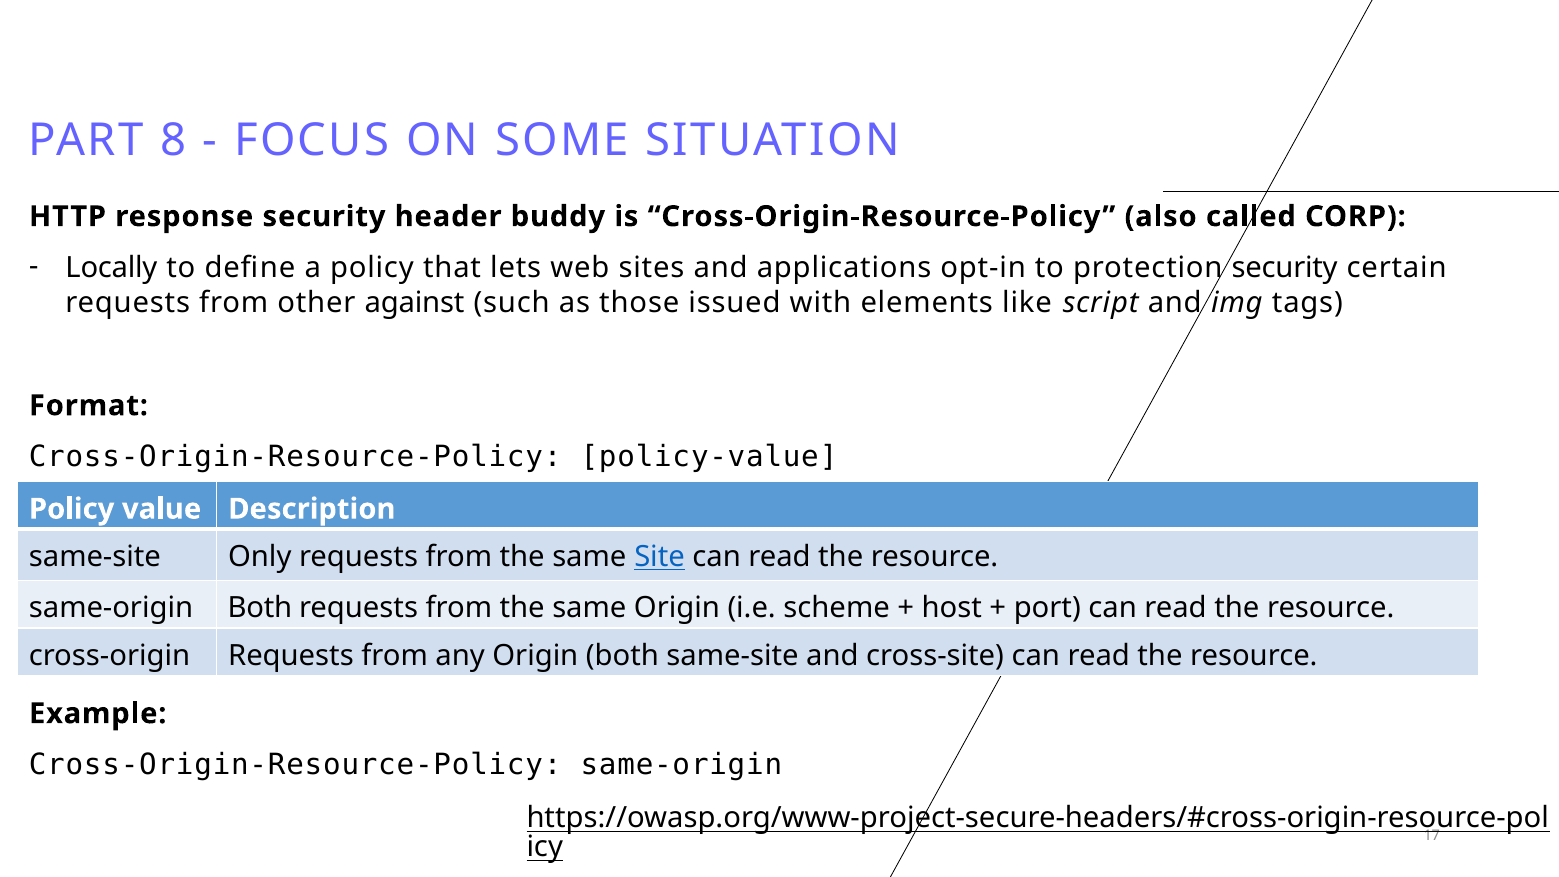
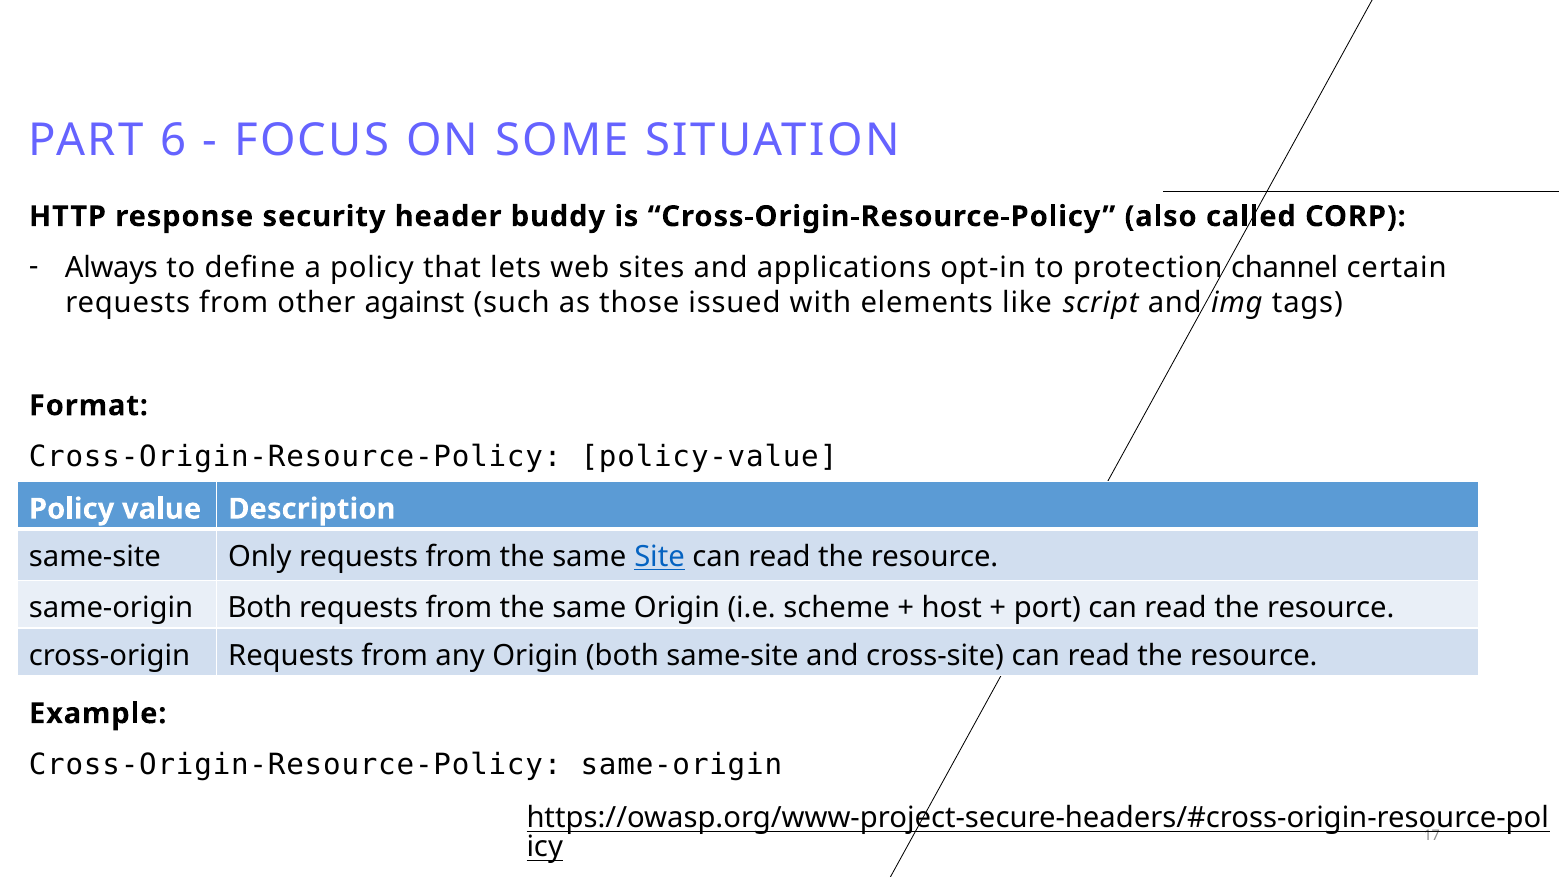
8: 8 -> 6 (173, 141)
Locally: Locally -> Always (111, 268)
protection security: security -> channel (1285, 268)
